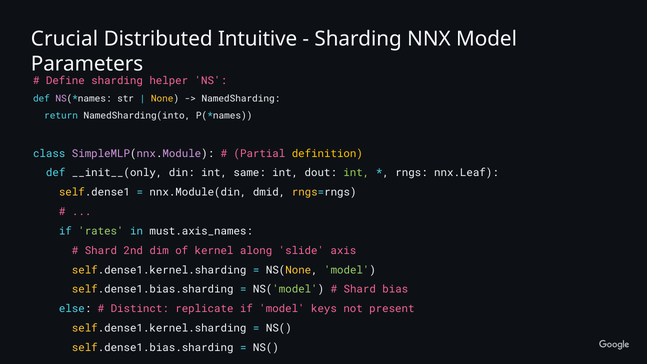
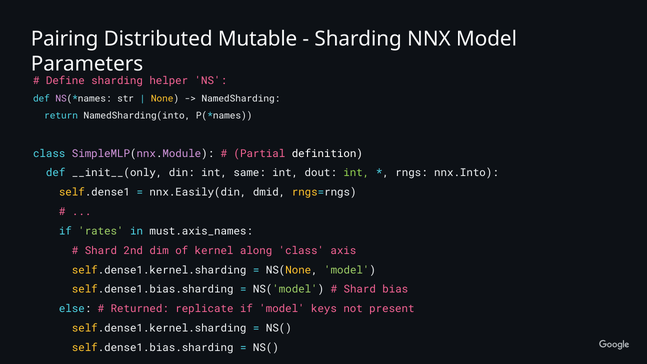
Crucial: Crucial -> Pairing (65, 39)
Intuitive: Intuitive -> Mutable (258, 39)
definition colour: yellow -> white (327, 154)
nnx.Leaf: nnx.Leaf -> nnx.Into (466, 173)
nnx.Module(din: nnx.Module(din -> nnx.Easily(din (198, 192)
along slide: slide -> class (301, 251)
Distinct: Distinct -> Returned (140, 309)
